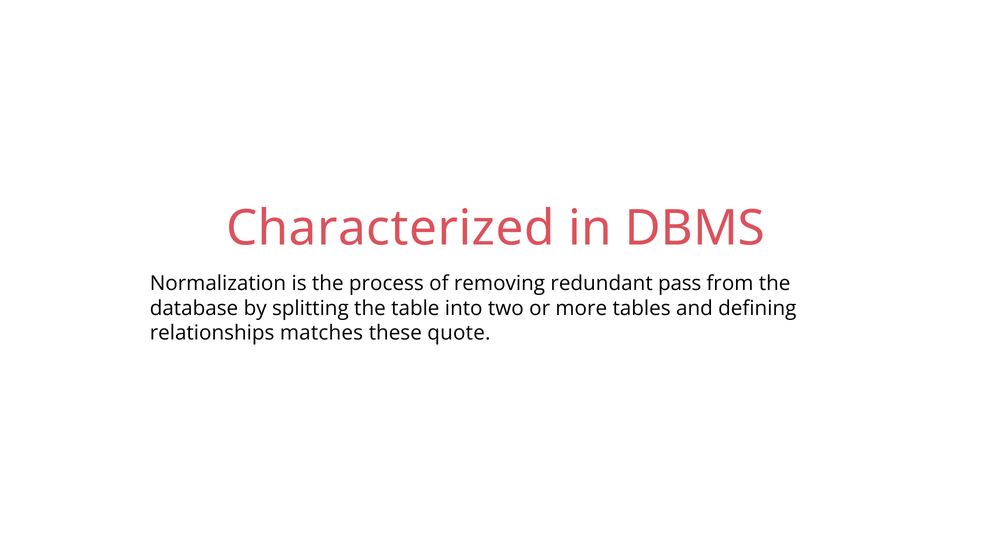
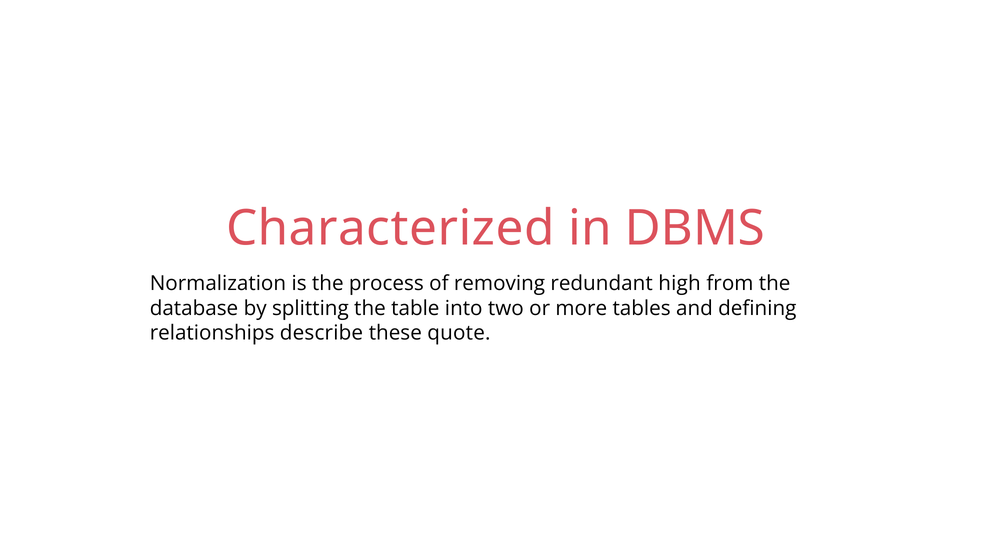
pass: pass -> high (679, 284)
matches: matches -> describe (321, 333)
